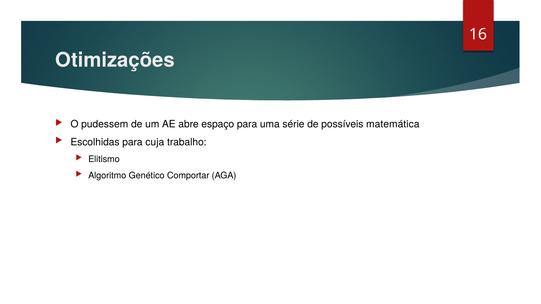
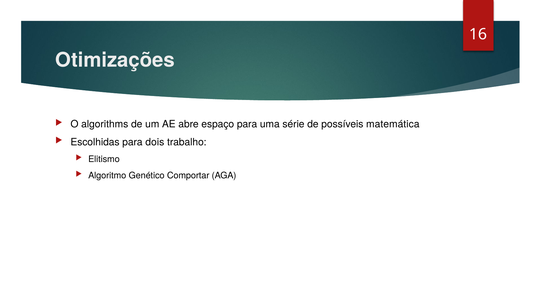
pudessem: pudessem -> algorithms (105, 124)
cuja: cuja -> dois (155, 142)
